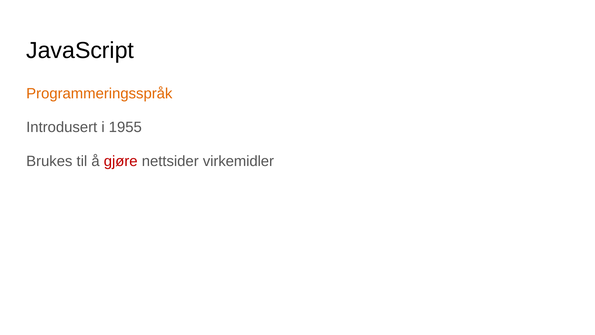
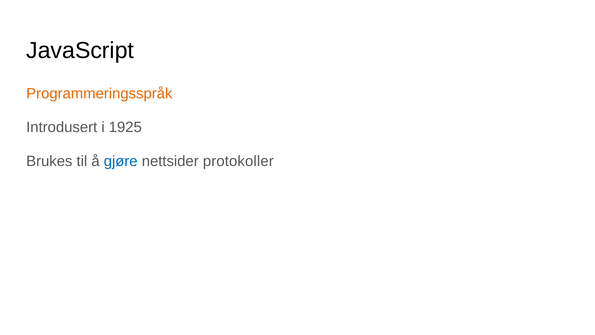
1955: 1955 -> 1925 (125, 127)
gjøre colour: red -> blue (121, 161)
virkemidler: virkemidler -> protokoller (238, 161)
